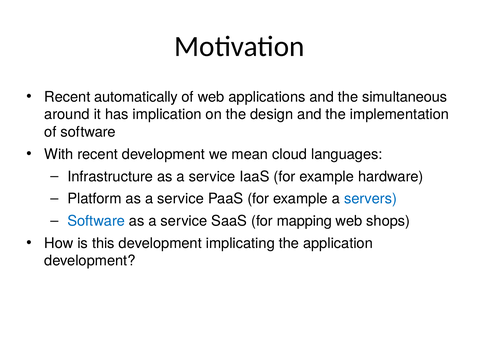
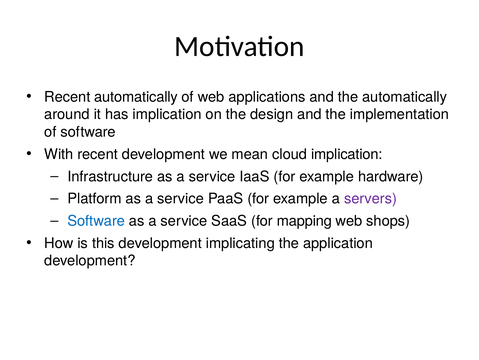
the simultaneous: simultaneous -> automatically (405, 97)
cloud languages: languages -> implication (347, 154)
servers colour: blue -> purple (370, 198)
